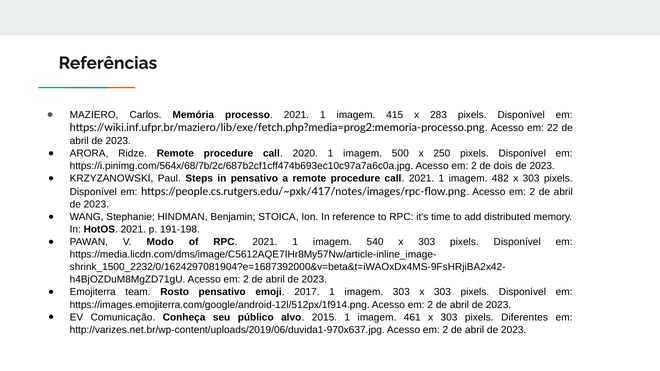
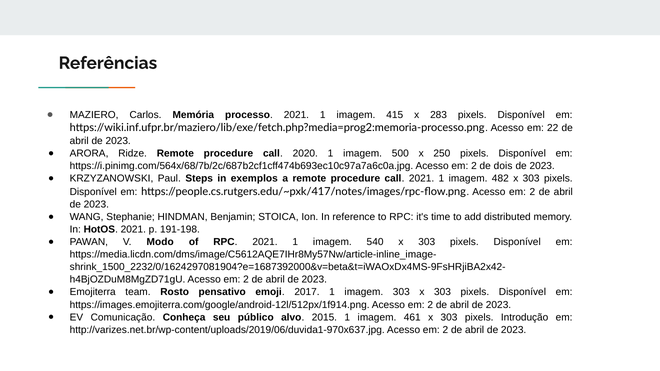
in pensativo: pensativo -> exemplos (254, 179)
Diferentes: Diferentes -> Introdução (525, 317)
